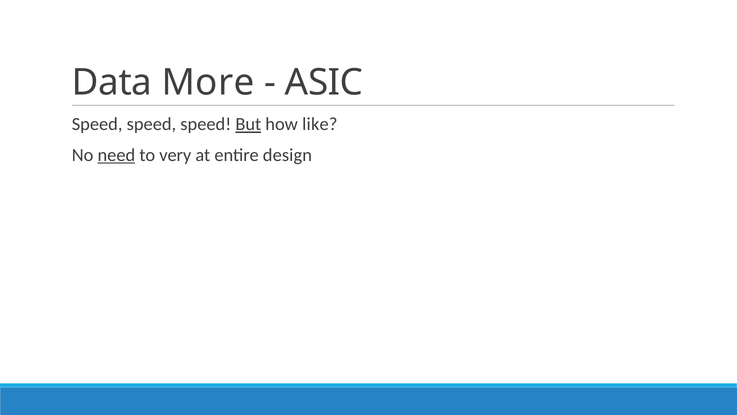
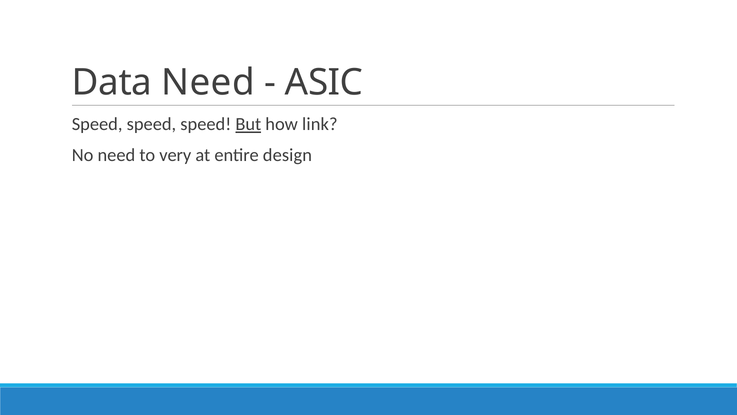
Data More: More -> Need (208, 83)
like: like -> link (320, 124)
need underline: present -> none (116, 155)
